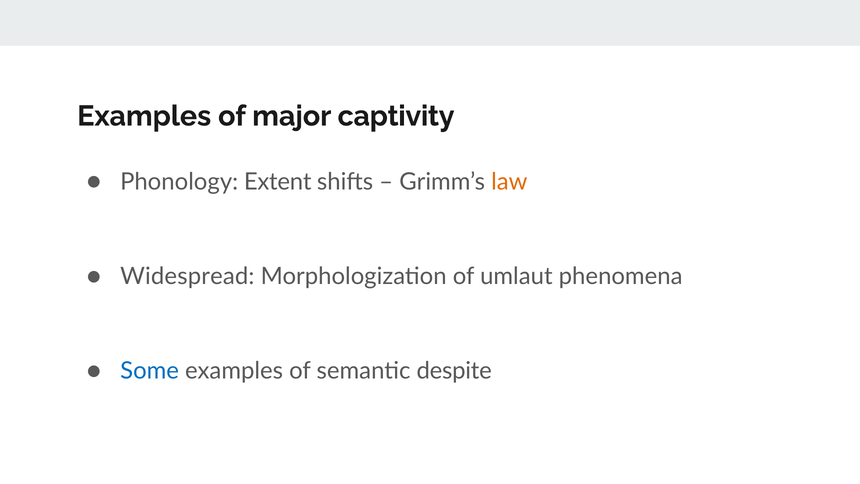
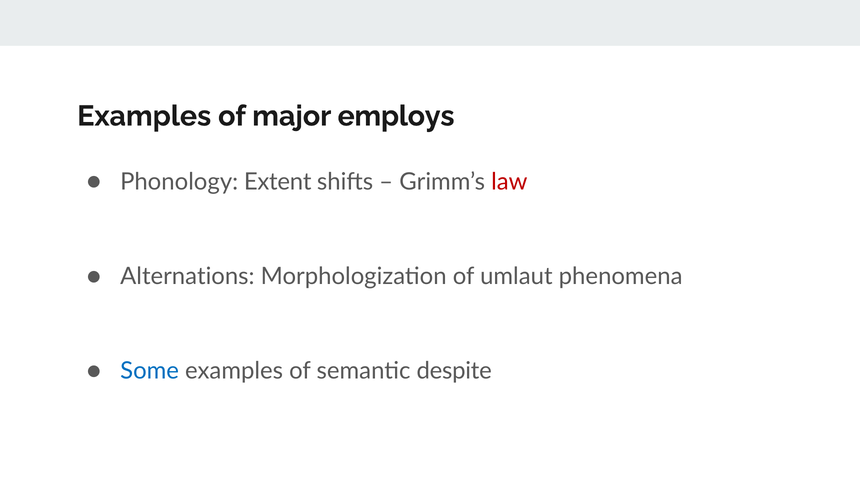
captivity: captivity -> employs (396, 116)
law colour: orange -> red (509, 182)
Widespread: Widespread -> Alternations (187, 276)
